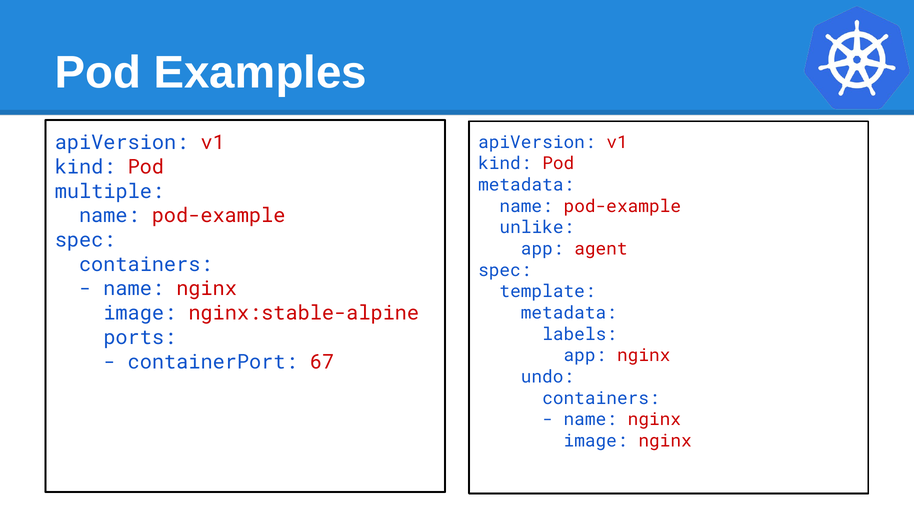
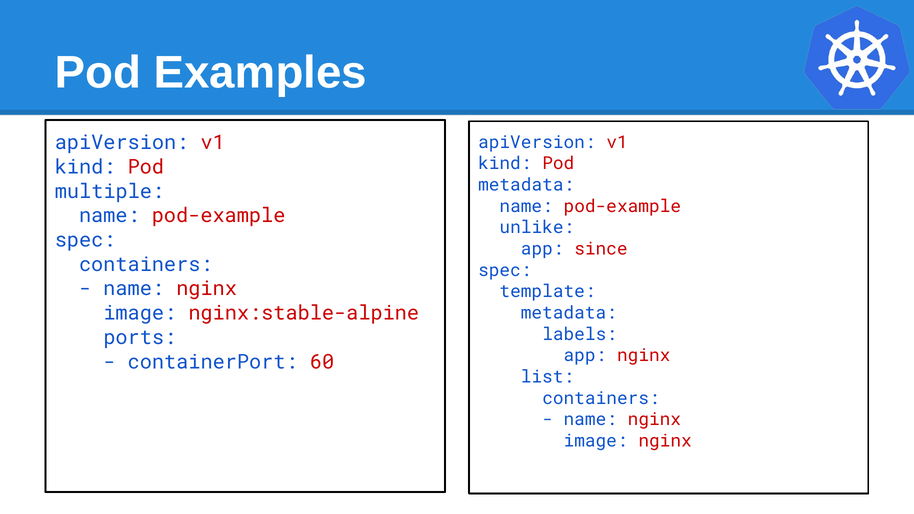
agent: agent -> since (601, 249)
67: 67 -> 60 (322, 362)
undo: undo -> list (547, 377)
